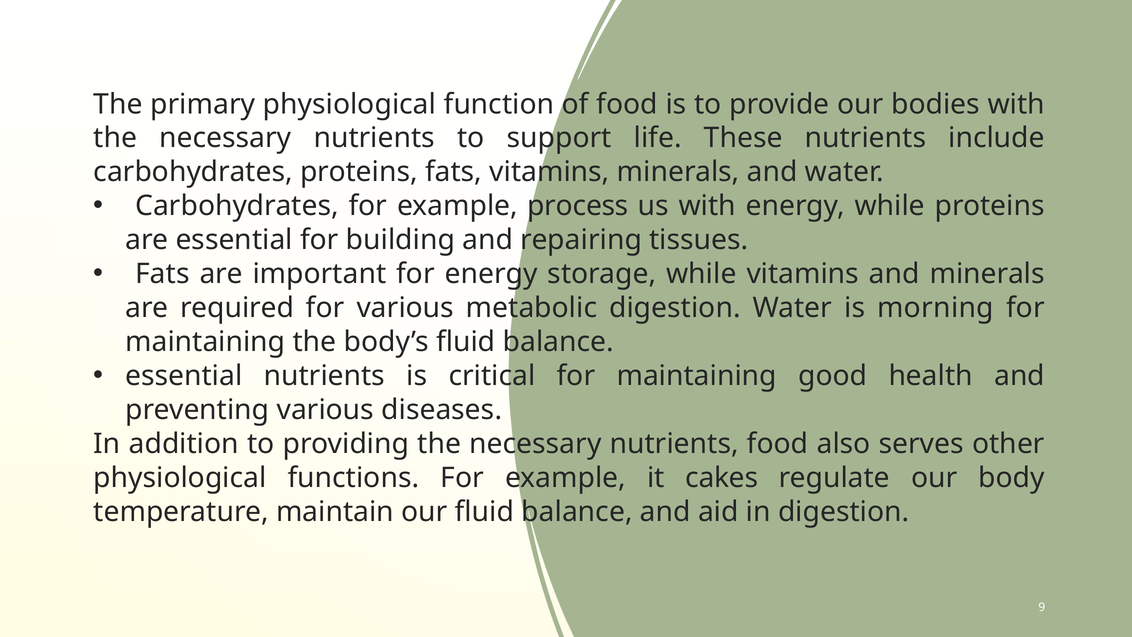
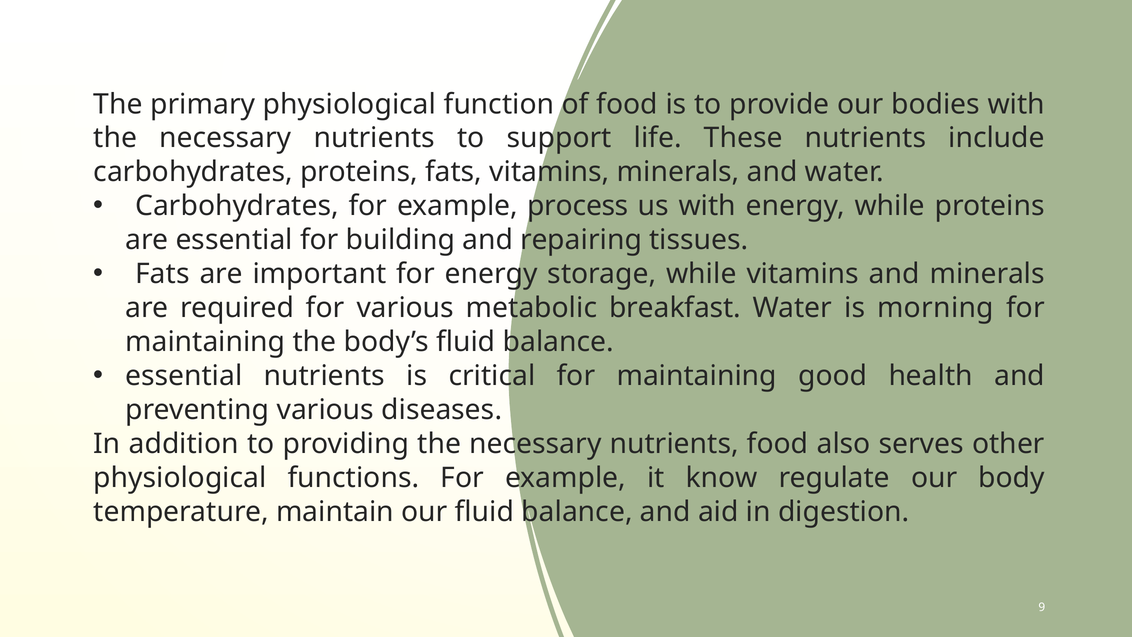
metabolic digestion: digestion -> breakfast (675, 308)
cakes: cakes -> know (722, 478)
